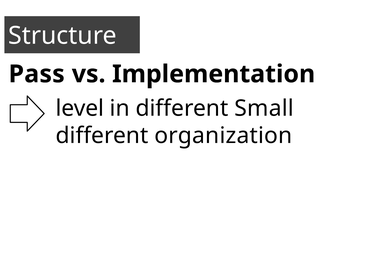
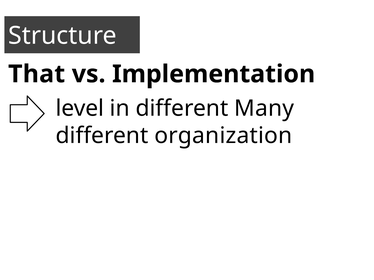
Pass: Pass -> That (37, 74)
Small: Small -> Many (264, 109)
